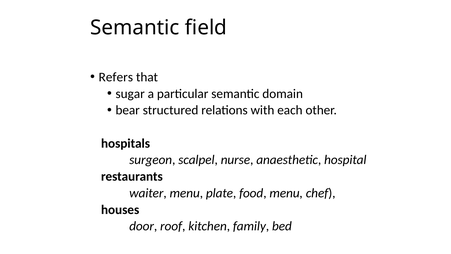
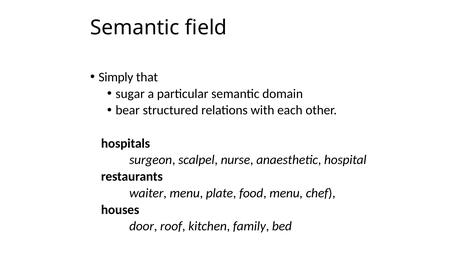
Refers: Refers -> Simply (116, 77)
